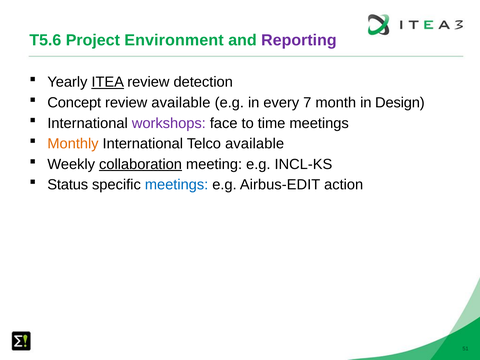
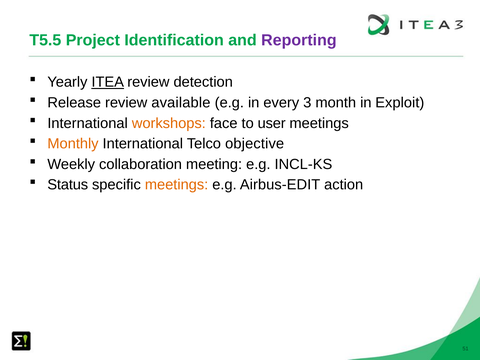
T5.6: T5.6 -> T5.5 (45, 40)
Environment: Environment -> Identification (174, 40)
Concept: Concept -> Release (74, 103)
7: 7 -> 3 (307, 103)
Design: Design -> Exploit (400, 103)
workshops colour: purple -> orange (169, 123)
time: time -> user (272, 123)
Telco available: available -> objective (255, 144)
collaboration underline: present -> none (141, 164)
meetings colour: blue -> orange (177, 185)
